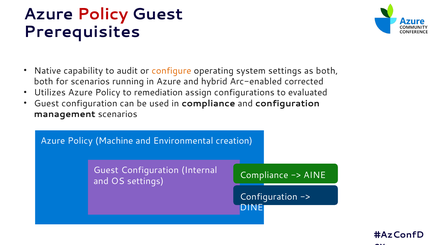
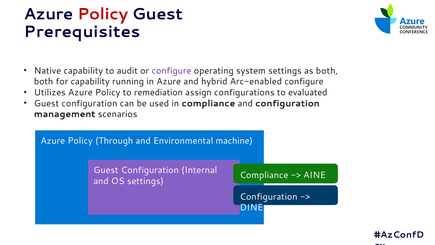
configure colour: orange -> purple (171, 71)
for scenarios: scenarios -> capability (90, 81)
Arc-enabled corrected: corrected -> configure (304, 81)
Machine: Machine -> Through (114, 141)
creation: creation -> machine (234, 141)
